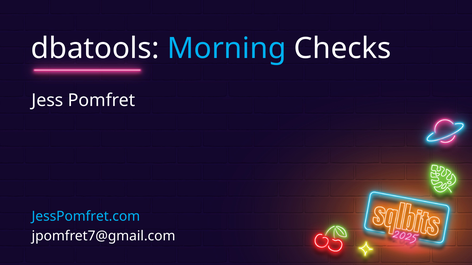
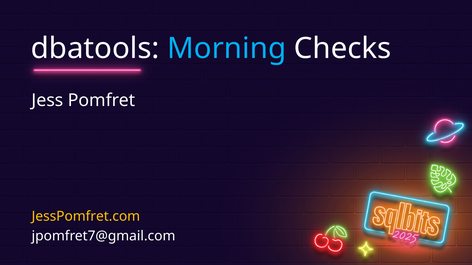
JessPomfret.com colour: light blue -> yellow (86, 217)
